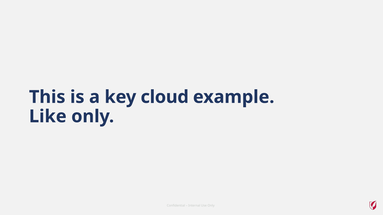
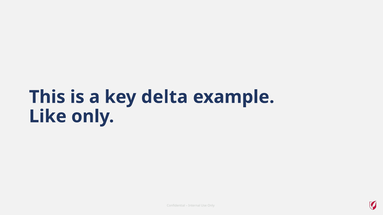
cloud: cloud -> delta (164, 97)
